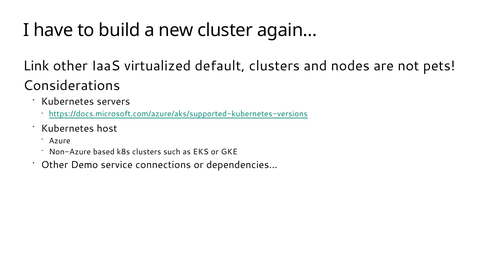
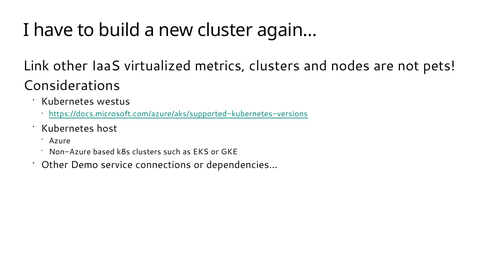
default: default -> metrics (220, 66)
servers: servers -> westus (113, 102)
